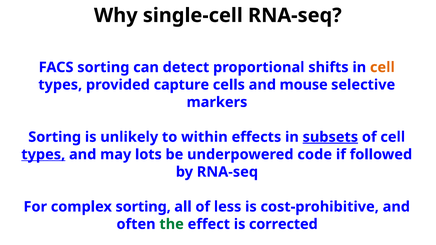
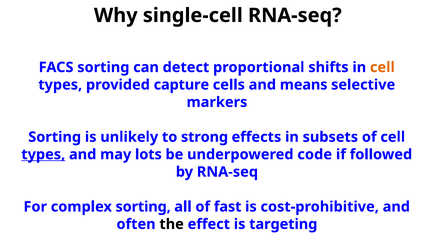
mouse: mouse -> means (304, 85)
within: within -> strong (205, 137)
subsets underline: present -> none (330, 137)
less: less -> fast (228, 207)
the colour: green -> black (172, 224)
corrected: corrected -> targeting (283, 224)
